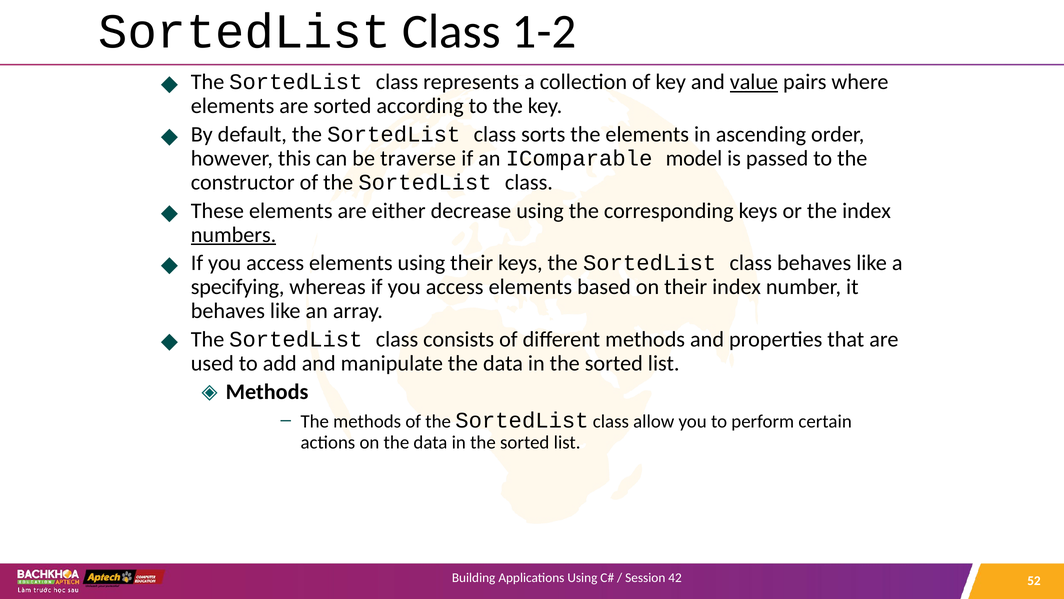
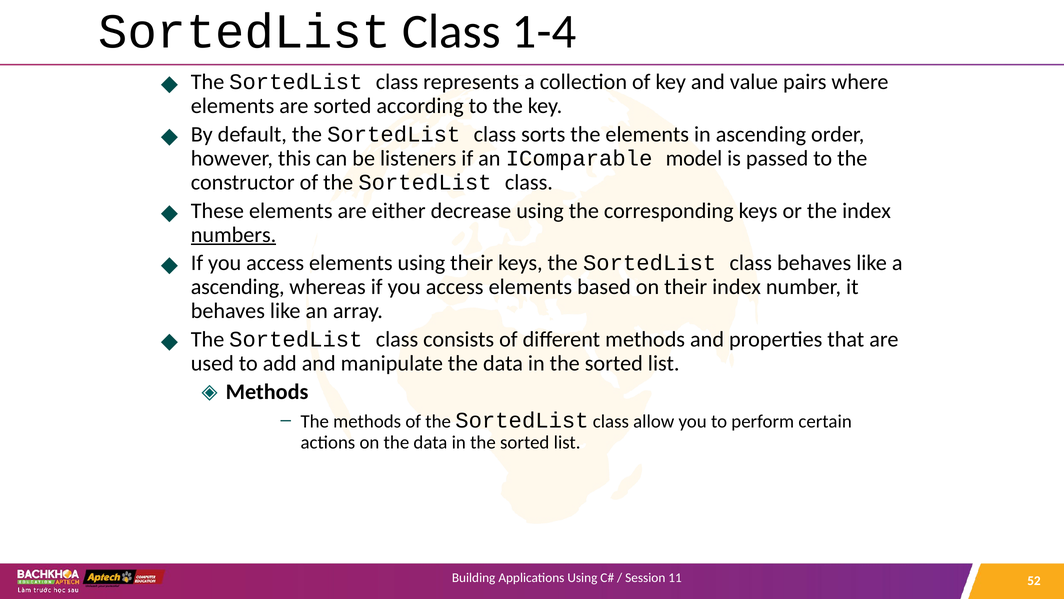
1-2: 1-2 -> 1-4 (544, 31)
value underline: present -> none (754, 82)
traverse: traverse -> listeners (418, 158)
specifying: specifying -> ascending (238, 287)
42: 42 -> 11 (675, 577)
